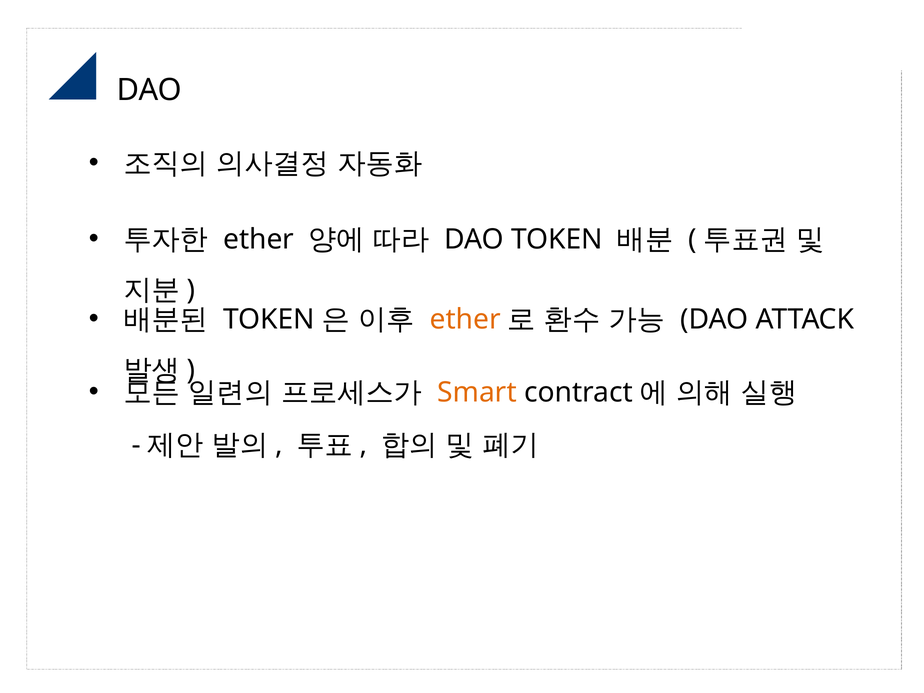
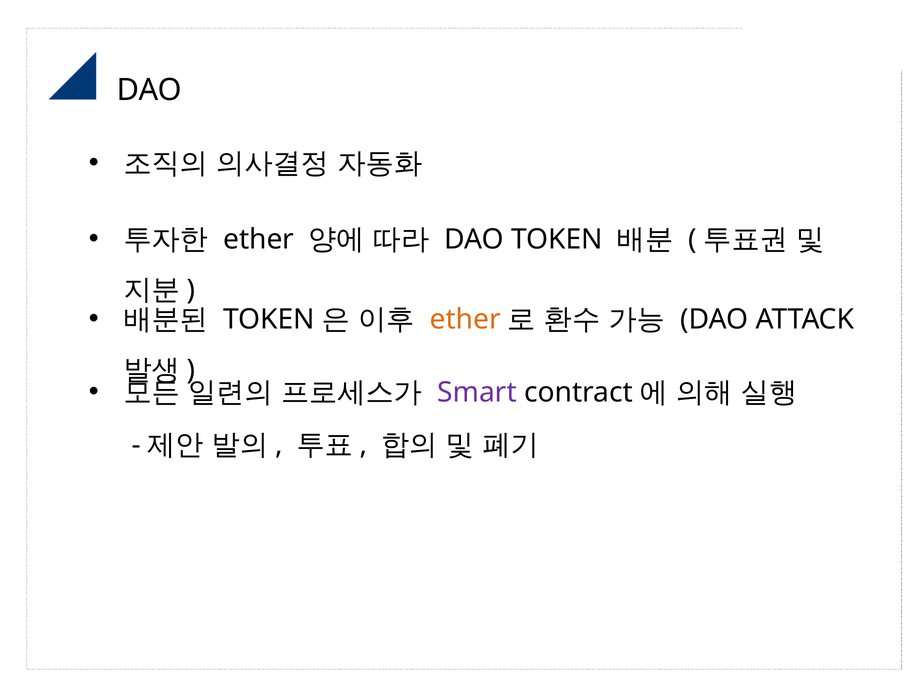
Smart colour: orange -> purple (477, 393)
